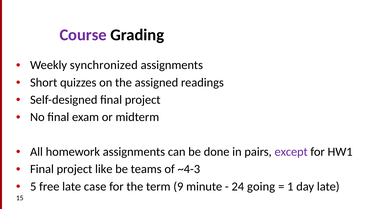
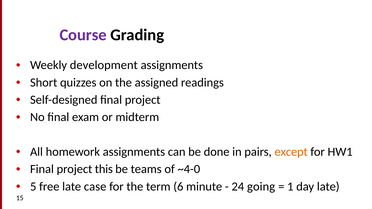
synchronized: synchronized -> development (104, 65)
except colour: purple -> orange (291, 152)
like: like -> this (104, 169)
~4-3: ~4-3 -> ~4-0 (189, 169)
9: 9 -> 6 (178, 187)
